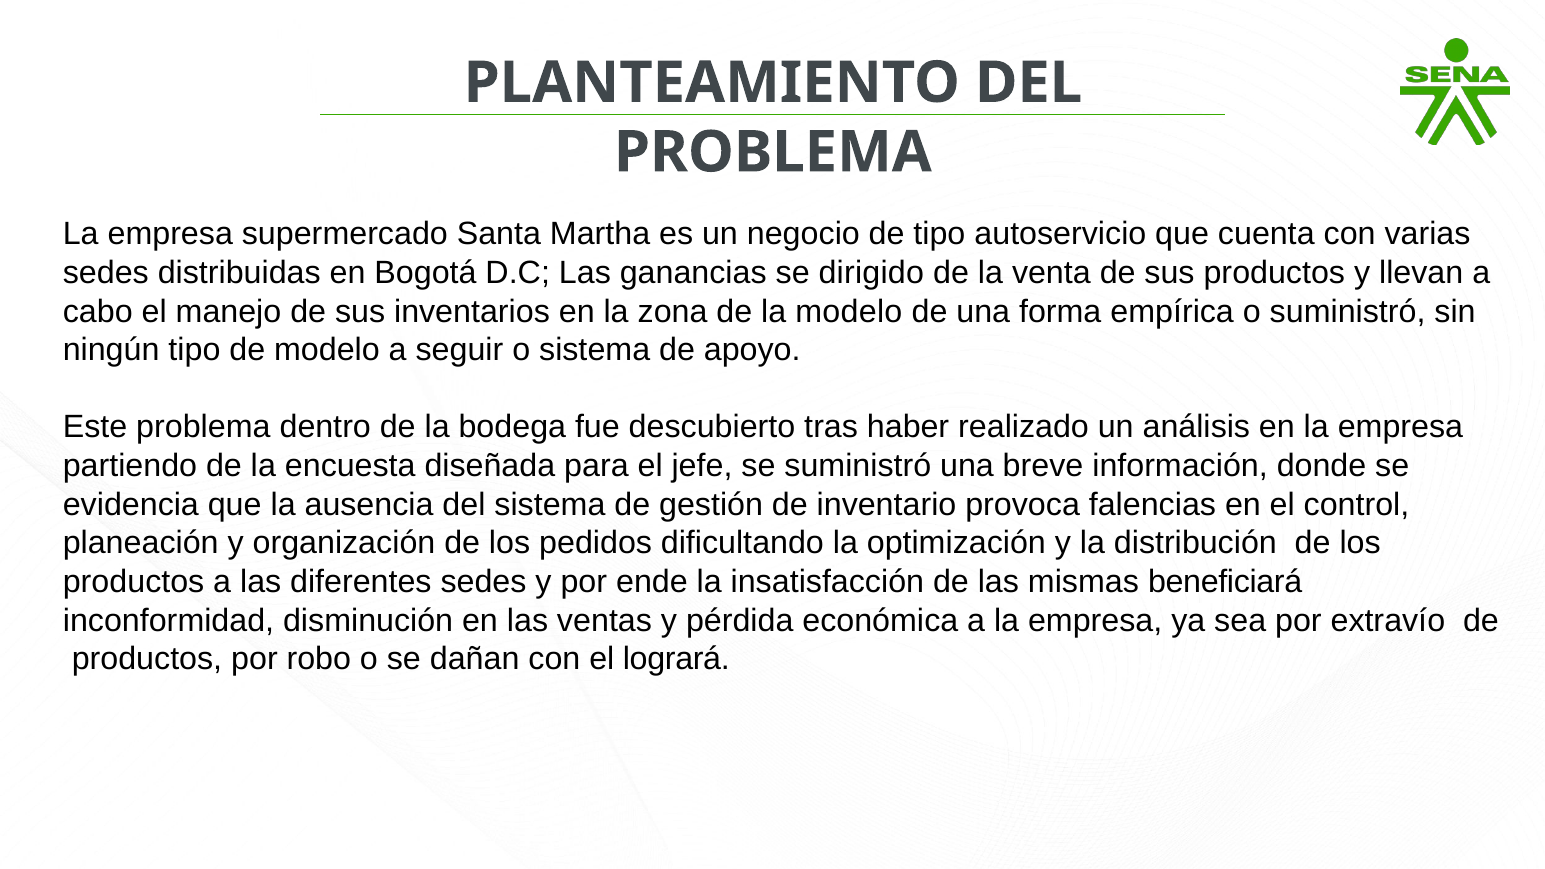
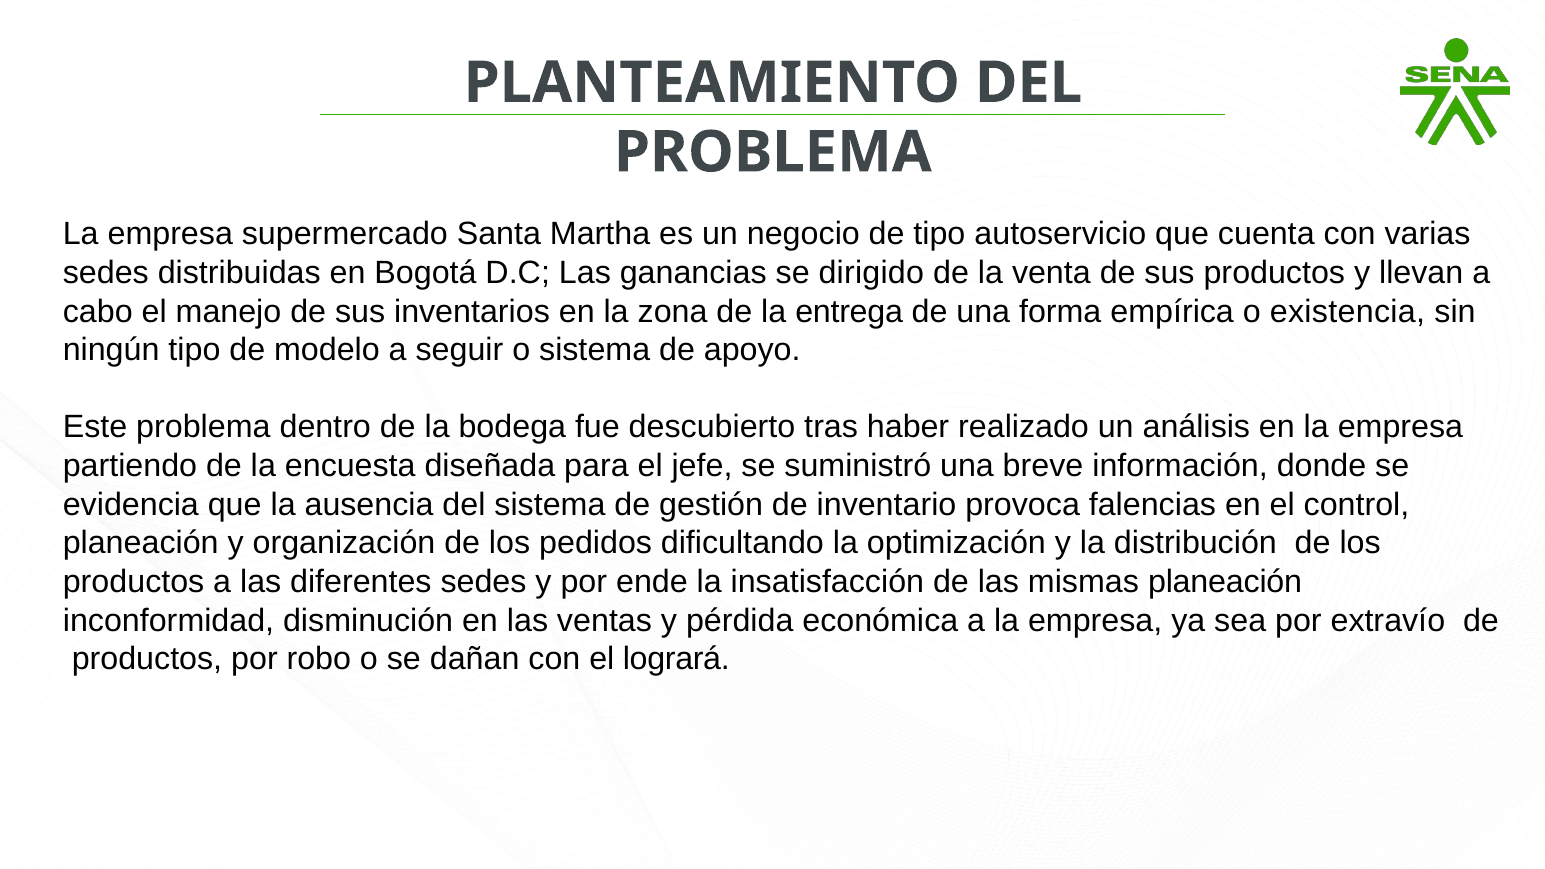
la modelo: modelo -> entrega (849, 311)
o suministró: suministró -> existencia (1347, 311)
mismas beneficiará: beneficiará -> planeación (1225, 582)
